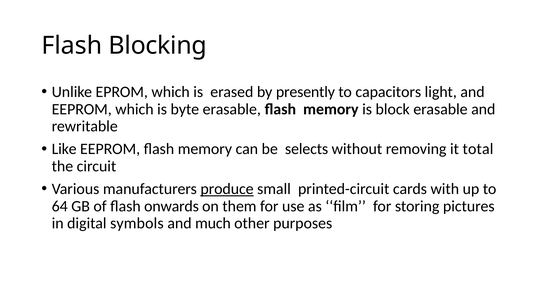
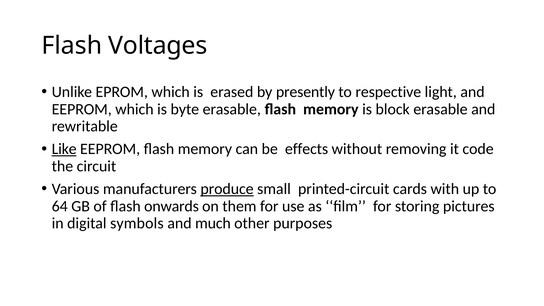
Blocking: Blocking -> Voltages (158, 46)
capacitors: capacitors -> respective (388, 92)
Like underline: none -> present (64, 149)
selects: selects -> effects (307, 149)
total: total -> code (478, 149)
